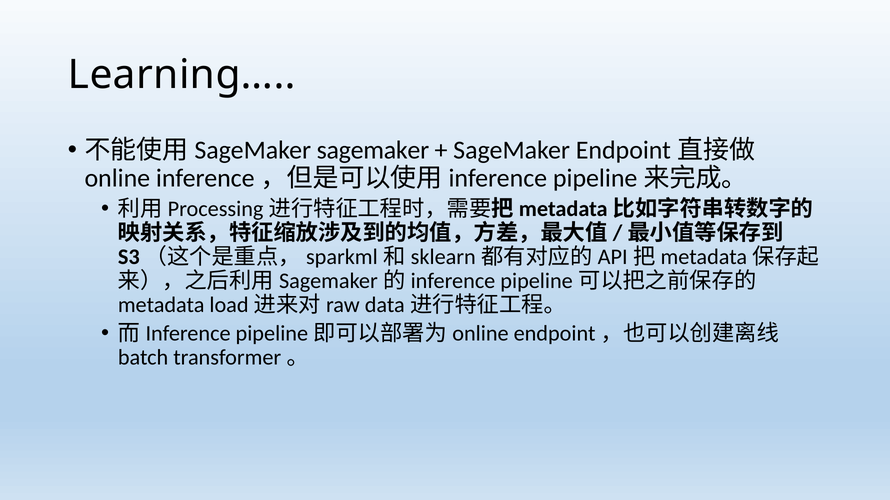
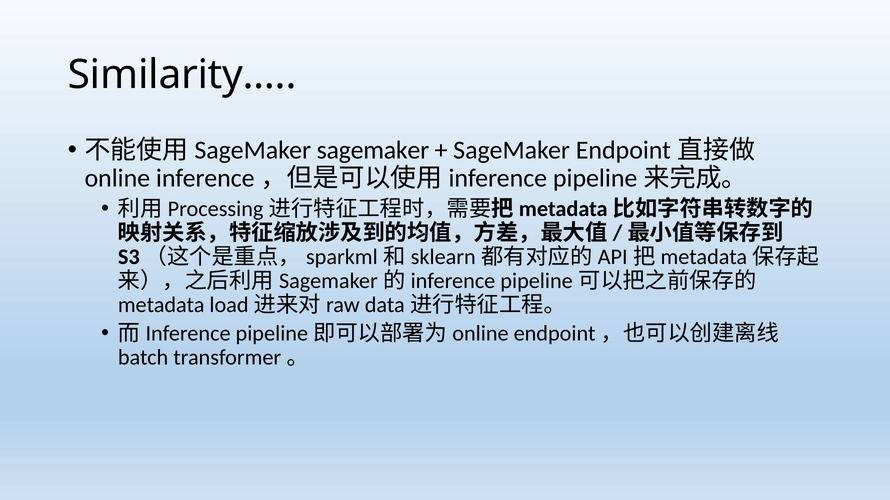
Learning…: Learning… -> Similarity… (182, 75)
